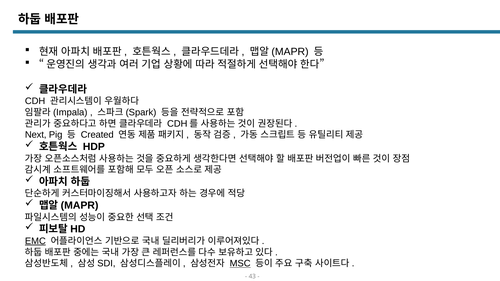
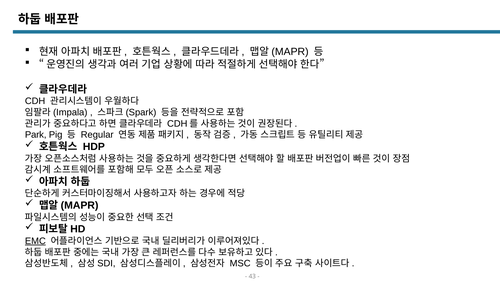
Next: Next -> Park (36, 135)
Created: Created -> Regular (97, 135)
MSC underline: present -> none (240, 264)
